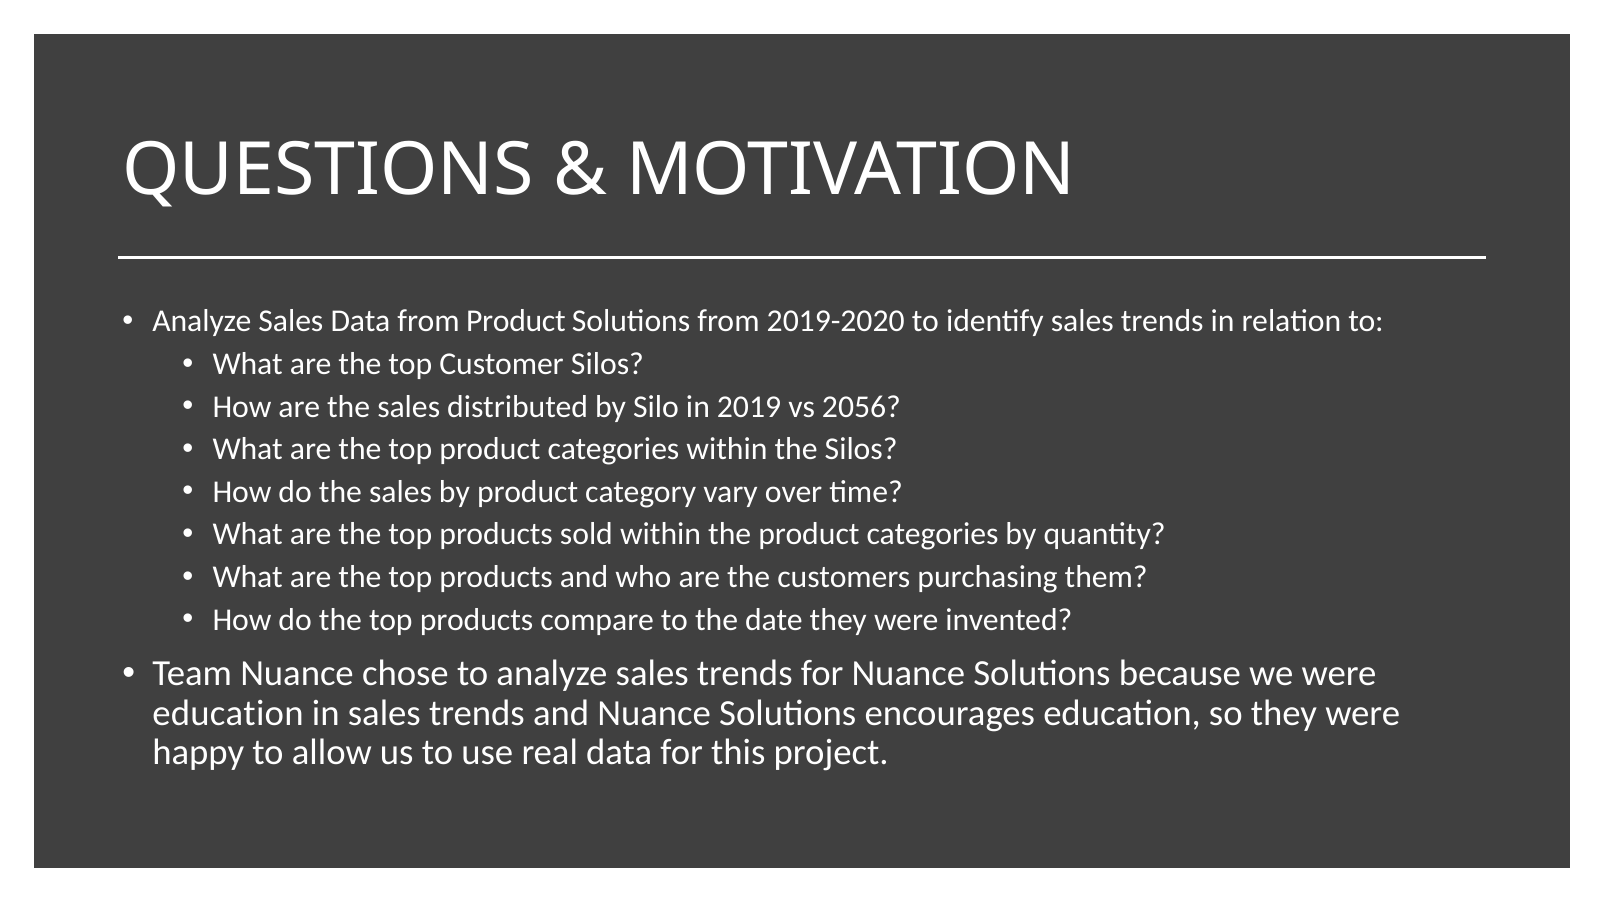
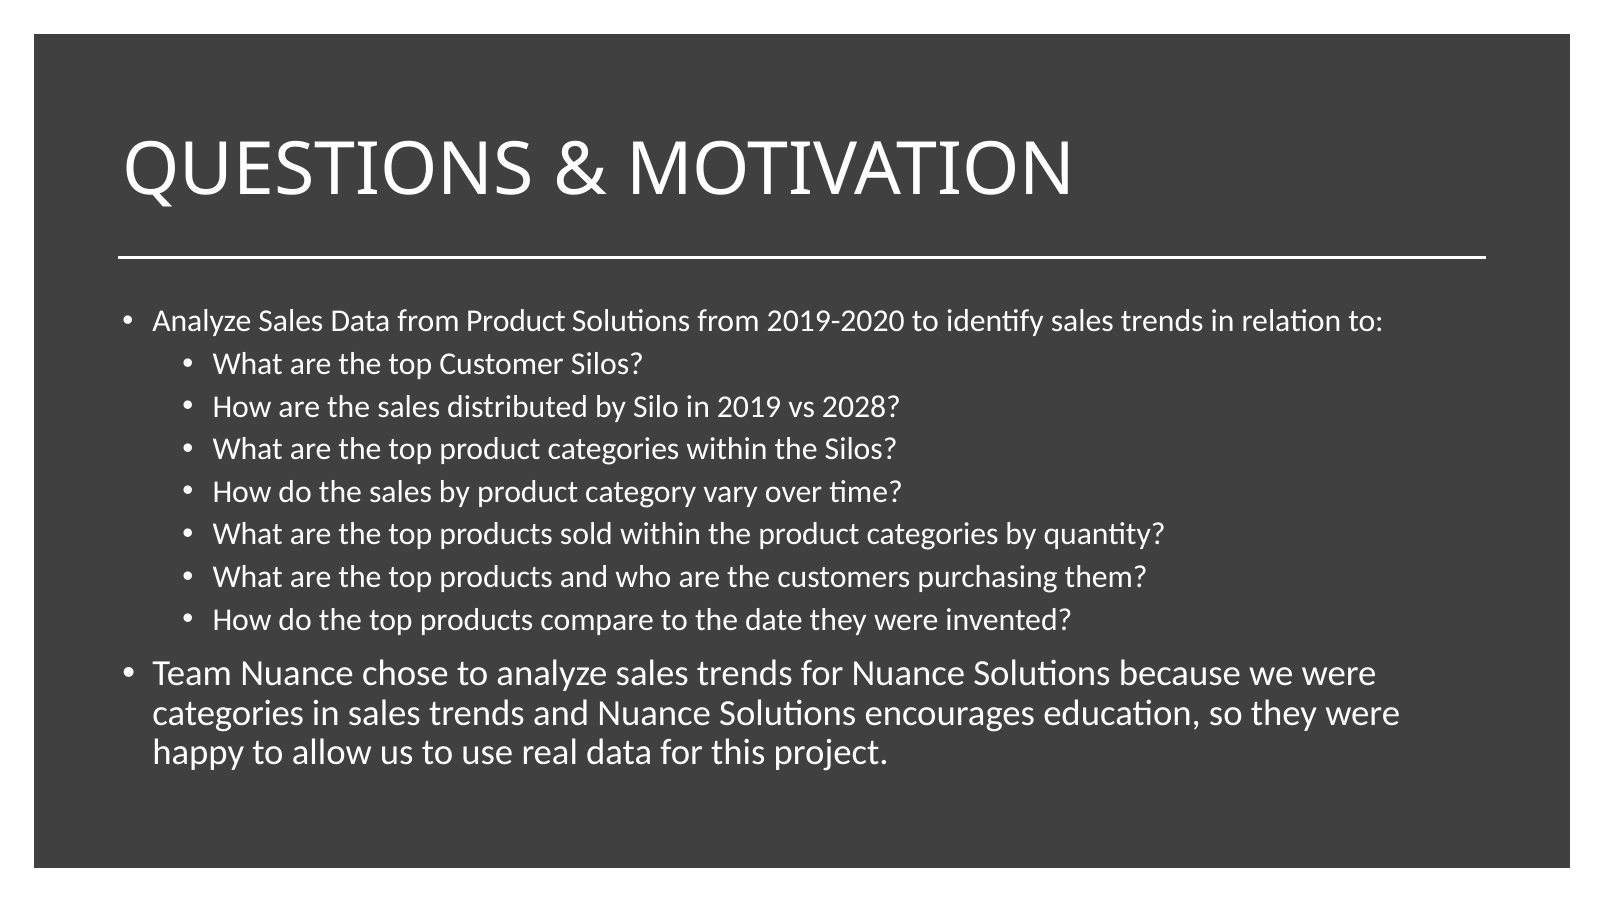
2056: 2056 -> 2028 (861, 407)
education: education -> categories (228, 713)
